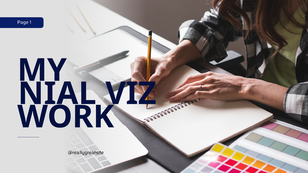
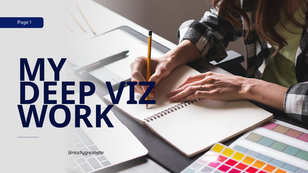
NIAL: NIAL -> DEEP (57, 94)
